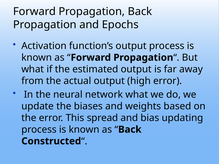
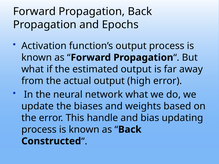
spread: spread -> handle (102, 118)
